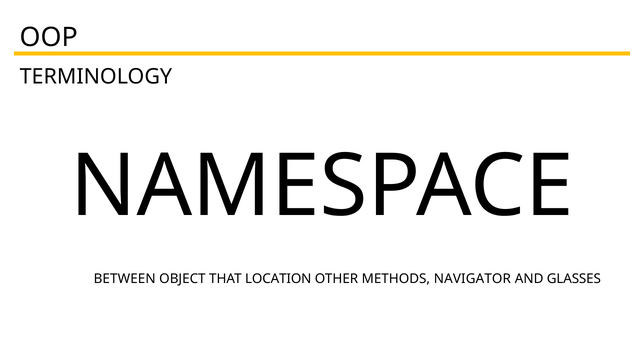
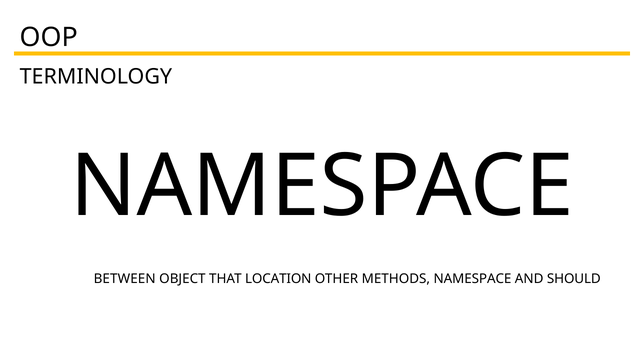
METHODS NAVIGATOR: NAVIGATOR -> NAMESPACE (473, 279)
GLASSES: GLASSES -> SHOULD (574, 279)
